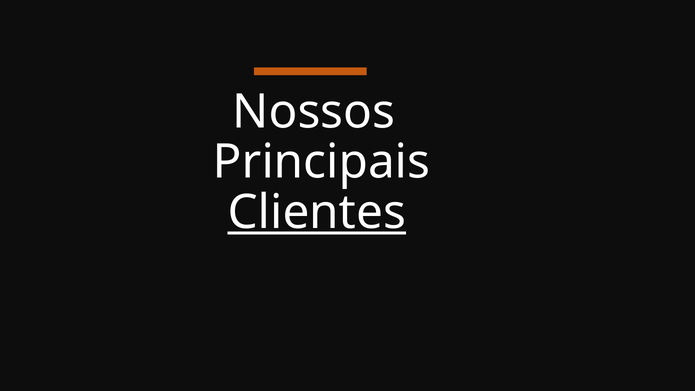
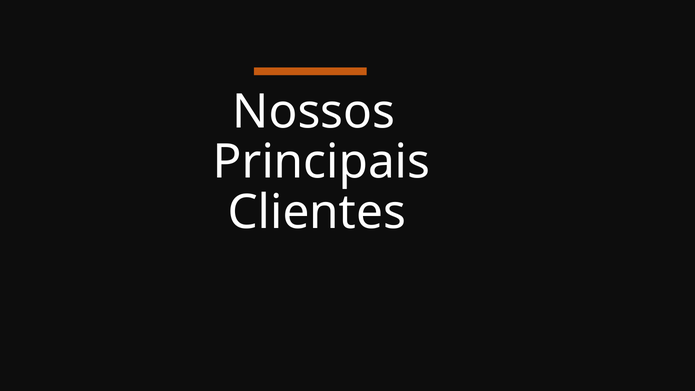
Clientes underline: present -> none (317, 212)
